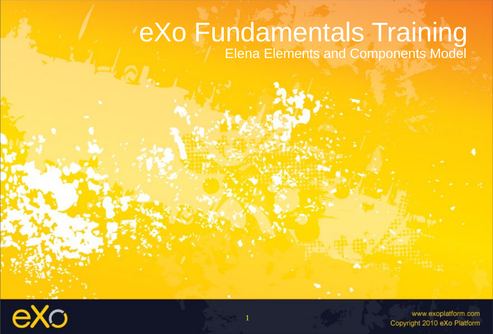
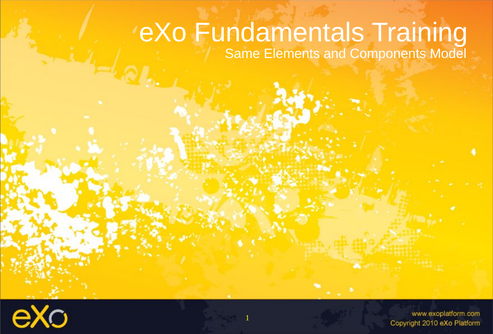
Elena: Elena -> Same (242, 54)
